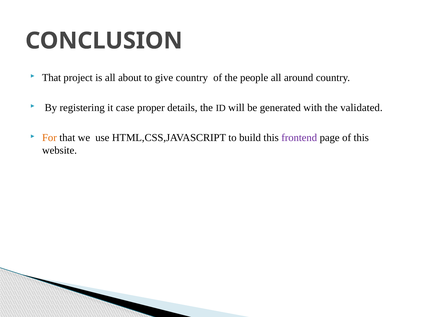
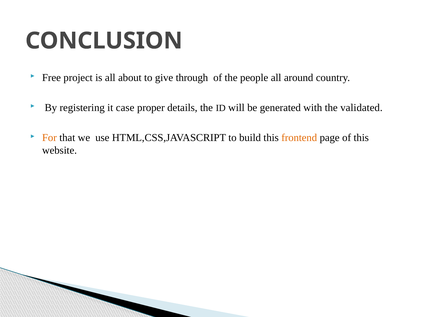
That: That -> Free (51, 78)
give country: country -> through (192, 78)
frontend colour: purple -> orange (299, 138)
